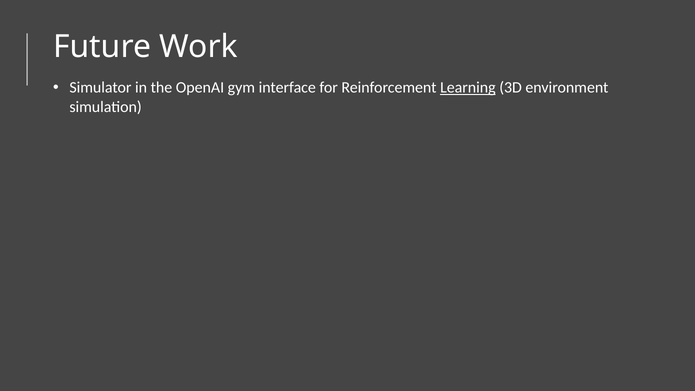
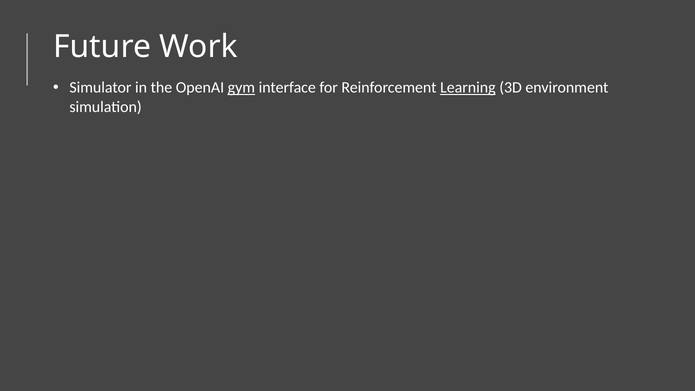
gym underline: none -> present (241, 88)
